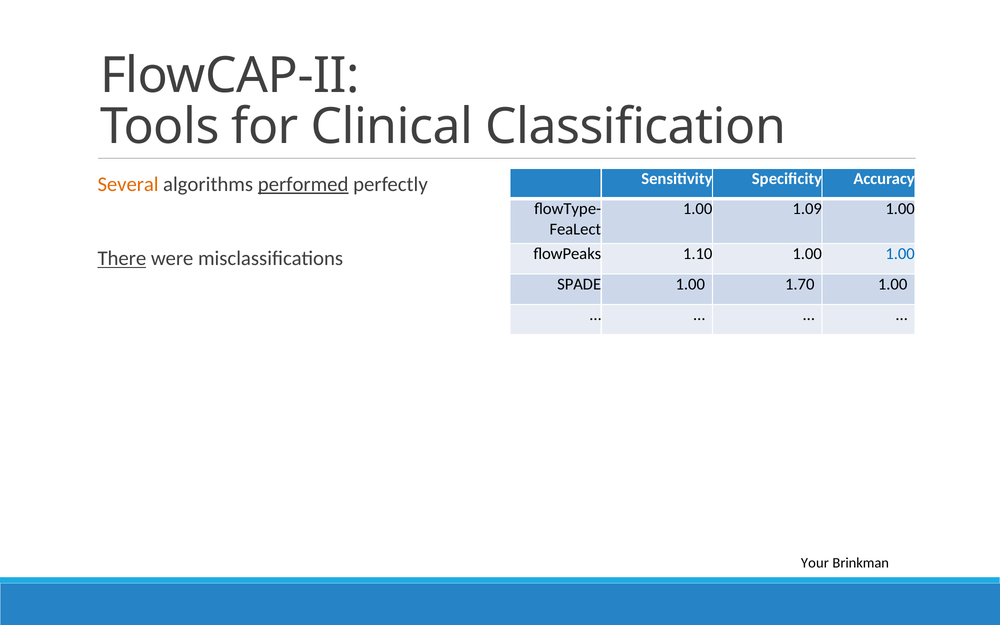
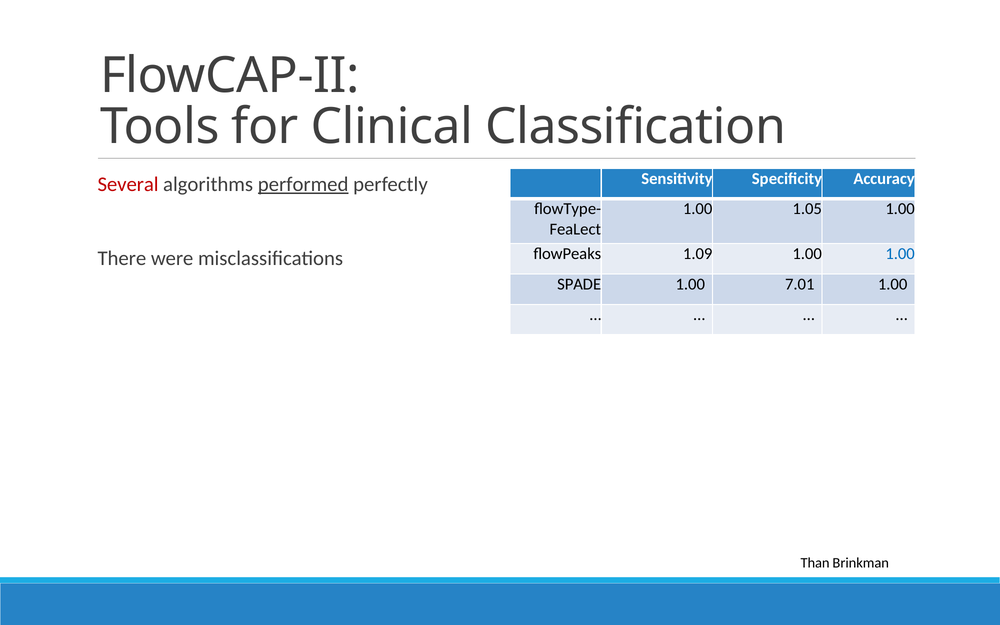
Several colour: orange -> red (128, 184)
1.09: 1.09 -> 1.05 (807, 209)
1.10: 1.10 -> 1.09 (698, 254)
There underline: present -> none (122, 259)
1.70: 1.70 -> 7.01 (800, 284)
Your: Your -> Than (815, 563)
